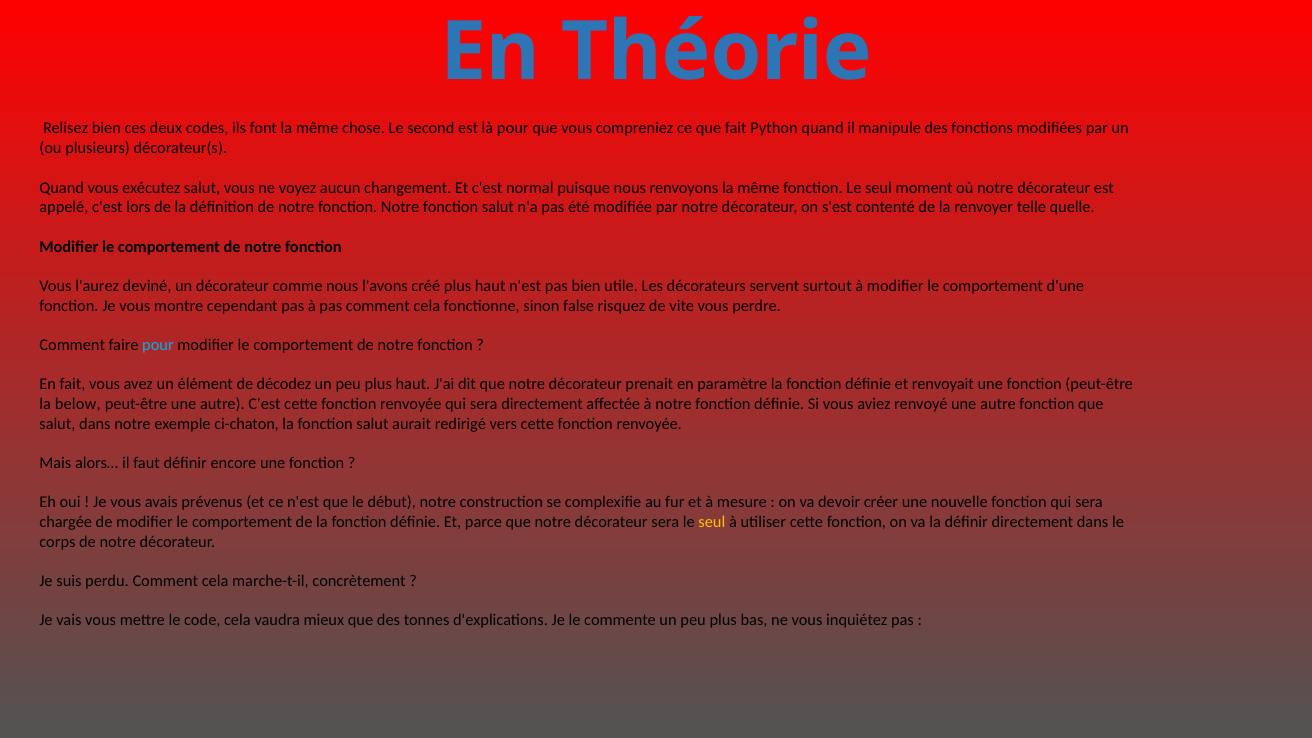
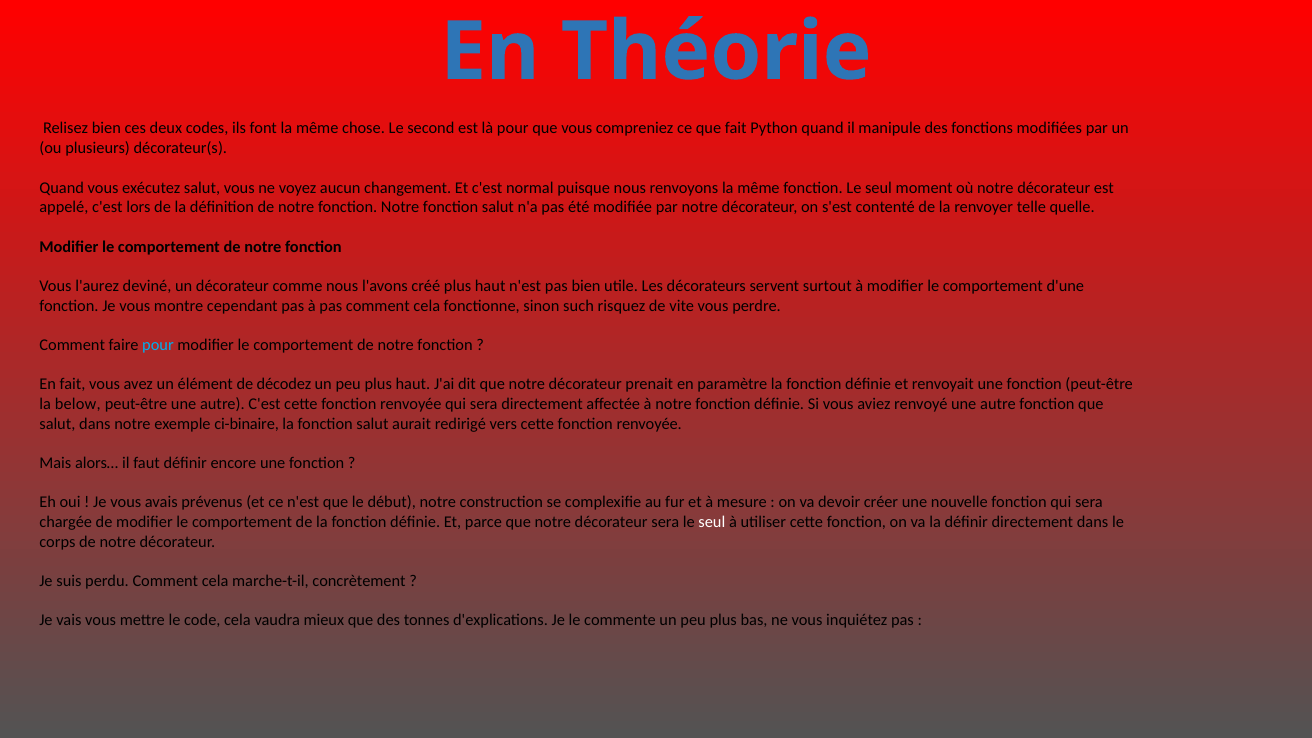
false: false -> such (579, 306)
ci-chaton: ci-chaton -> ci-binaire (247, 424)
seul colour: yellow -> white (712, 522)
